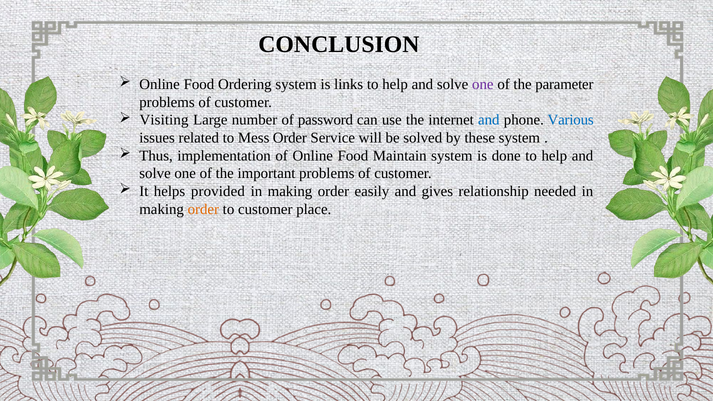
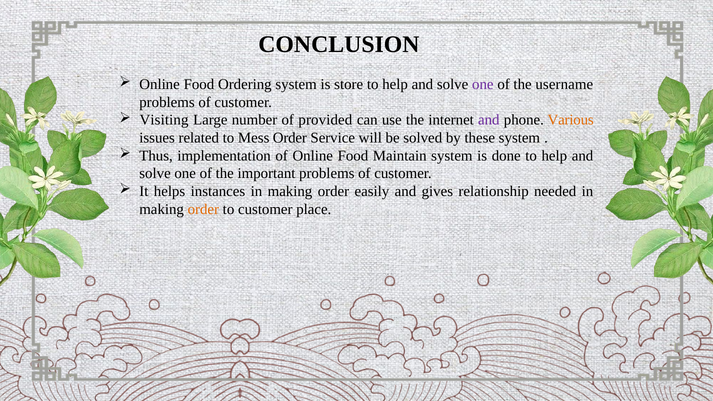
links: links -> store (349, 84)
parameter: parameter -> username (564, 84)
password: password -> provided (325, 120)
and colour: blue -> purple (489, 120)
Various colour: blue -> orange (571, 120)
provided: provided -> instances (218, 191)
